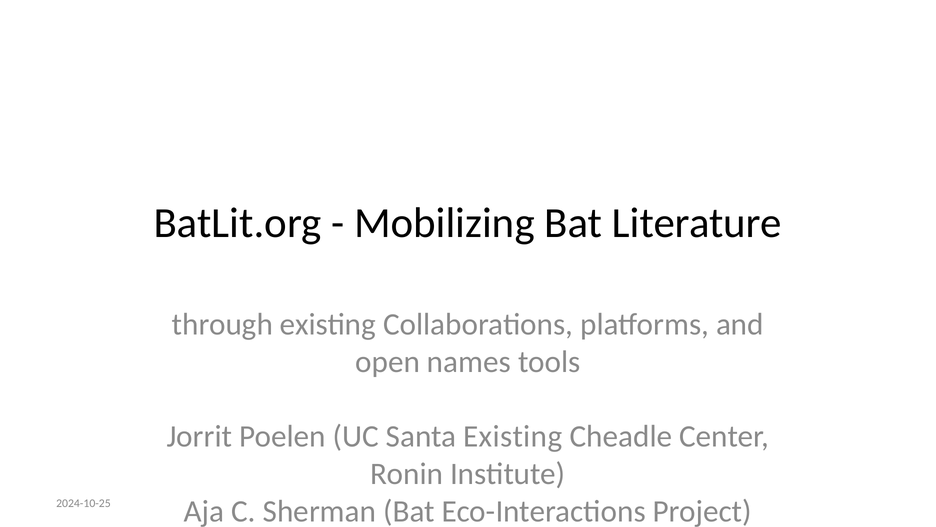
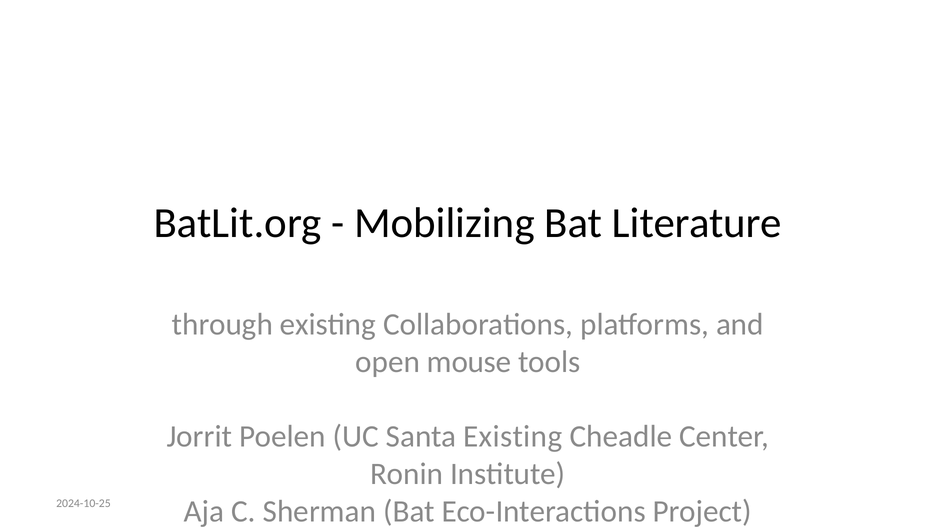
names: names -> mouse (469, 361)
